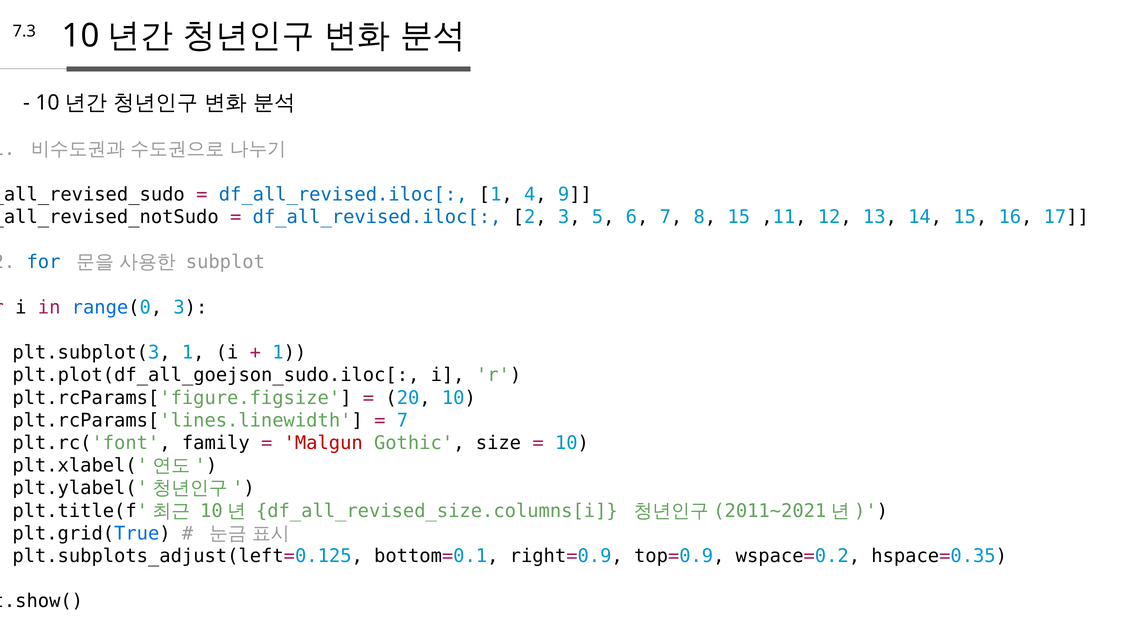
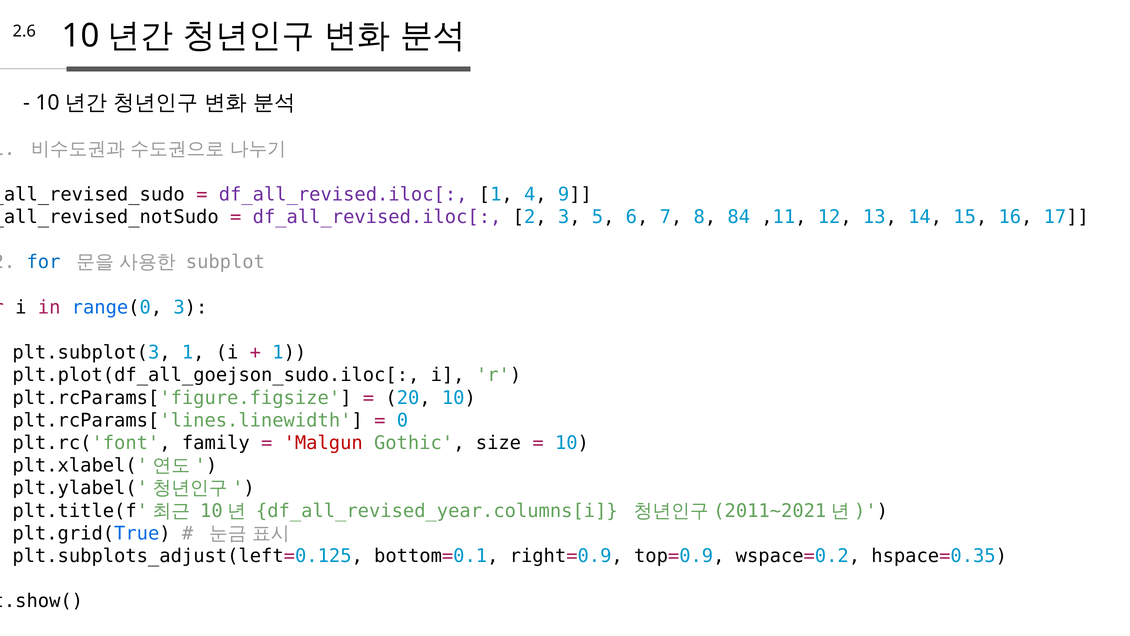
7.3: 7.3 -> 2.6 (24, 31)
df_all_revised.iloc[ colour: blue -> purple (343, 194)
df_all_revised.iloc[ colour: blue -> purple (377, 217)
8 15: 15 -> 84 (739, 217)
7: 7 -> 0 (402, 420)
df_all_revised_size.columns[i: df_all_revised_size.columns[i -> df_all_revised_year.columns[i (437, 511)
